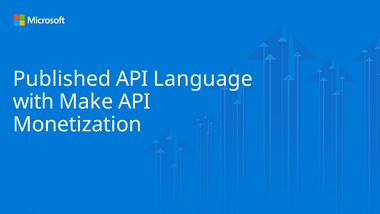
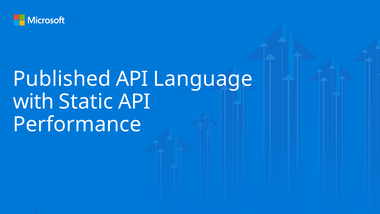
Make: Make -> Static (86, 102)
Monetization: Monetization -> Performance (77, 124)
